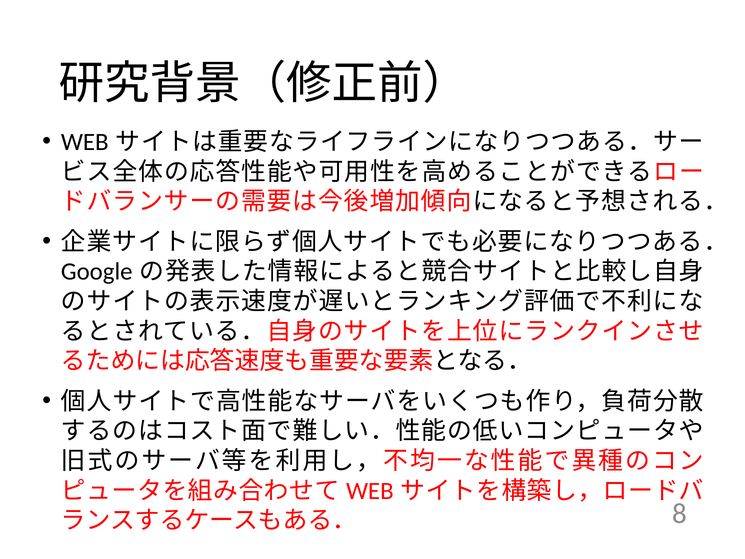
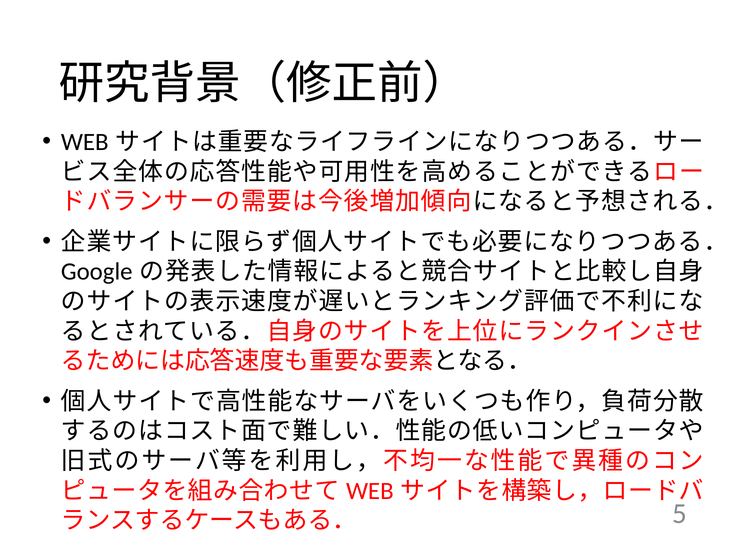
8: 8 -> 5 (680, 513)
